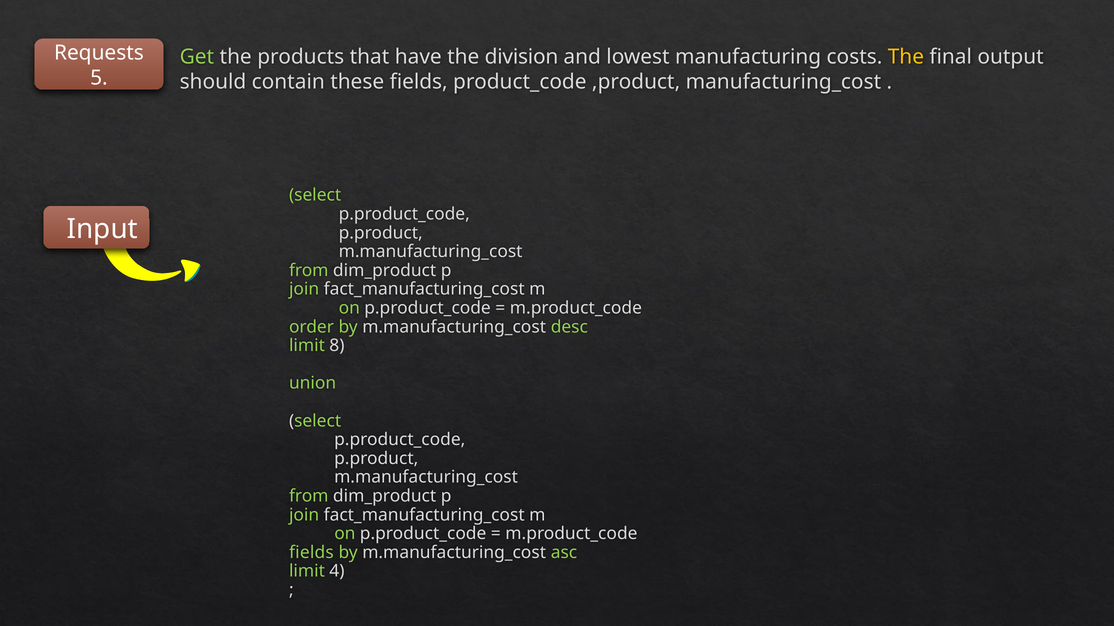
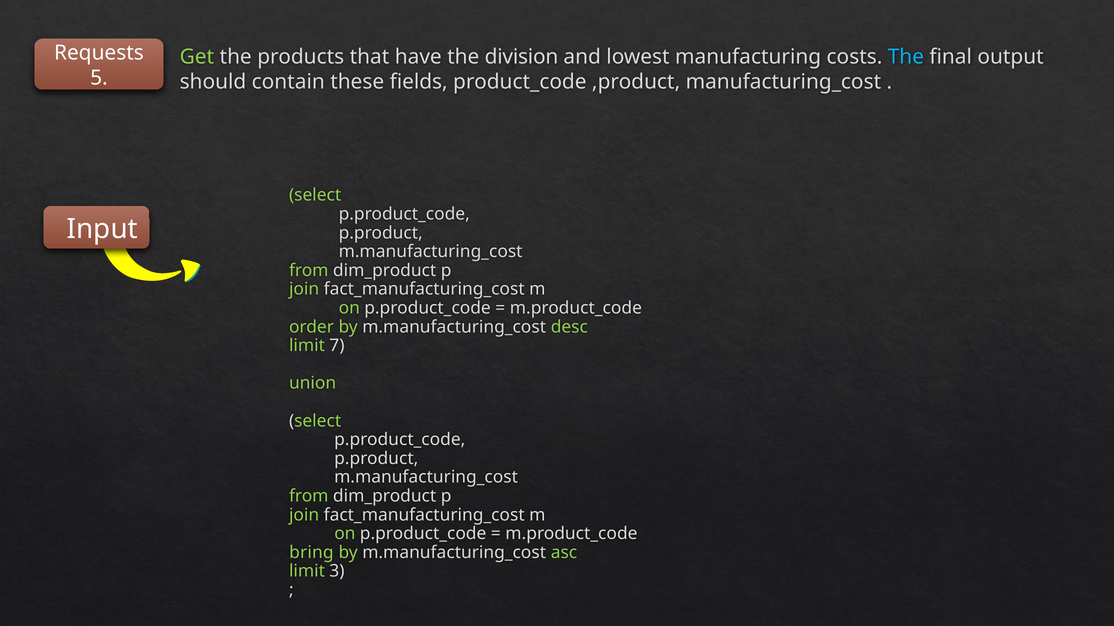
The colour: yellow -> light blue (906, 57)
8: 8 -> 7 (337, 346)
fields: fields -> bring (311, 553)
4: 4 -> 3 (337, 572)
